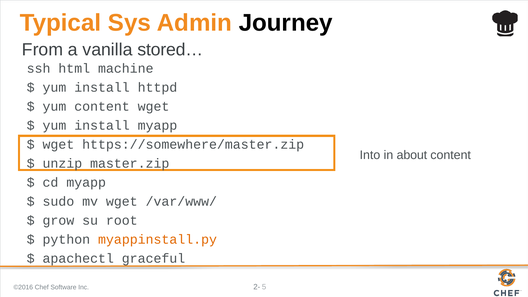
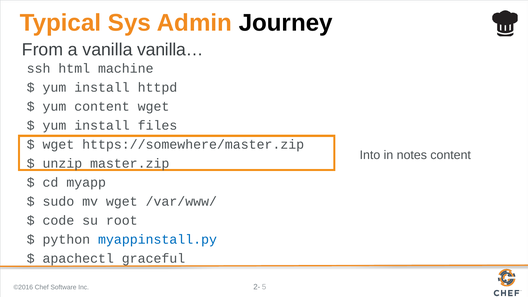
stored…: stored… -> vanilla… (170, 50)
install myapp: myapp -> files (158, 125)
about: about -> notes (412, 155)
grow: grow -> code (58, 220)
myappinstall.py colour: orange -> blue (158, 239)
